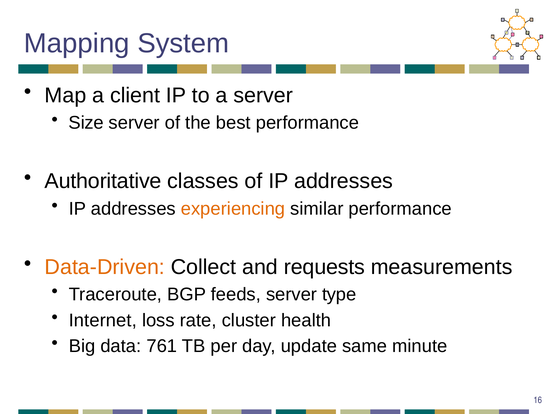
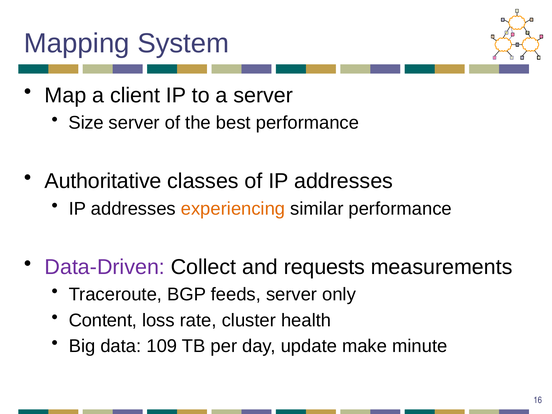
Data-Driven colour: orange -> purple (105, 267)
type: type -> only (339, 295)
Internet: Internet -> Content (103, 320)
761: 761 -> 109 (162, 346)
same: same -> make (365, 346)
